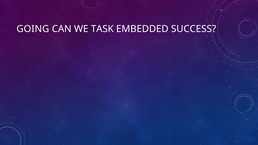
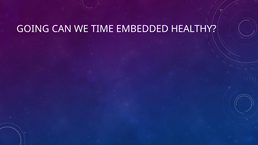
TASK: TASK -> TIME (102, 29)
SUCCESS: SUCCESS -> HEALTHY (194, 29)
